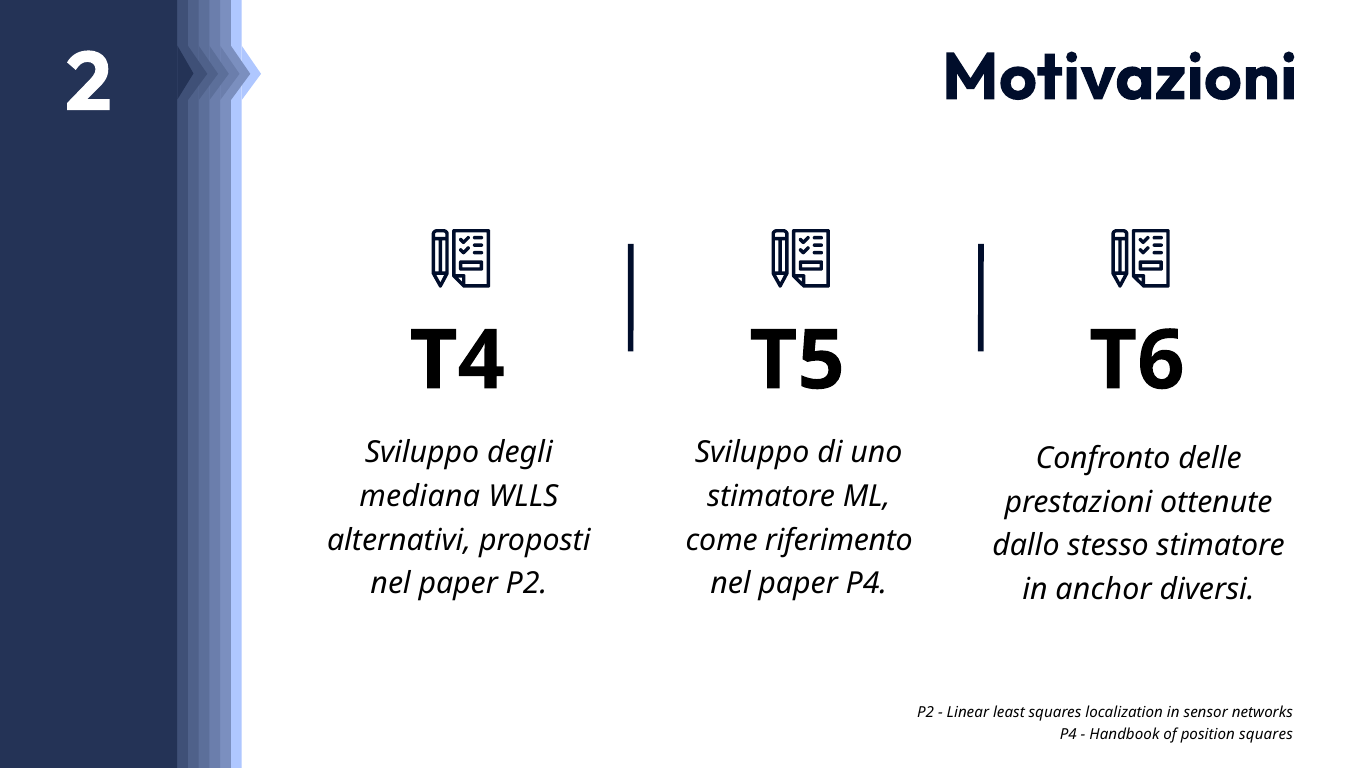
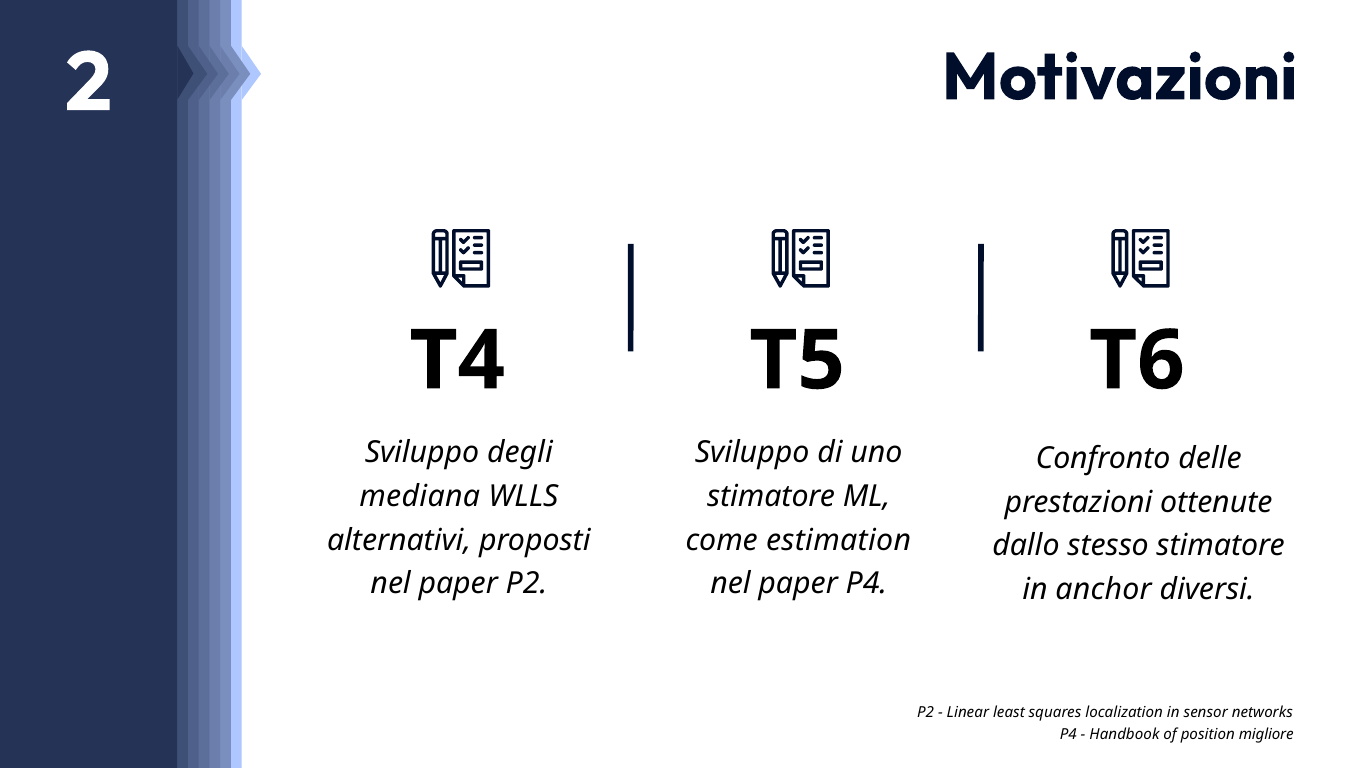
riferimento: riferimento -> estimation (839, 540)
position squares: squares -> migliore (1266, 734)
